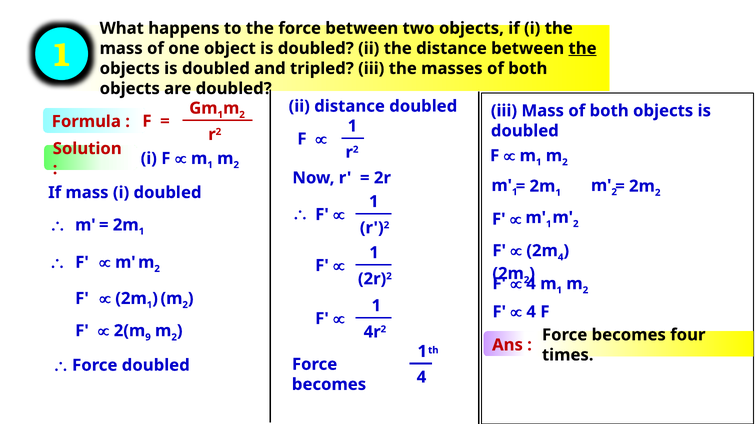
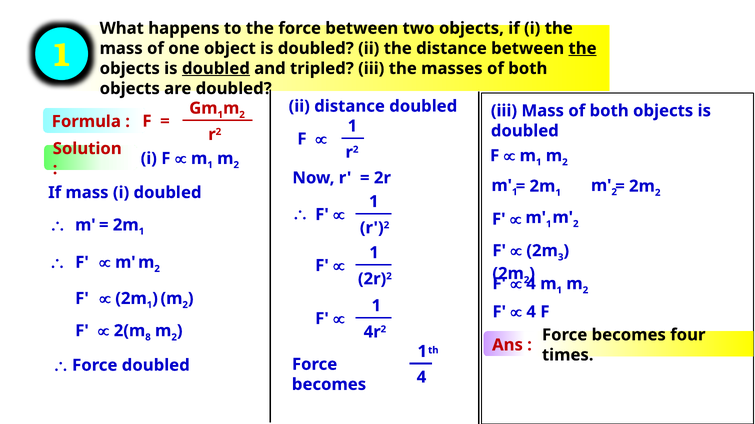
doubled underline: none -> present (216, 69)
4: 4 -> 3 (561, 258)
9: 9 -> 8 (148, 338)
